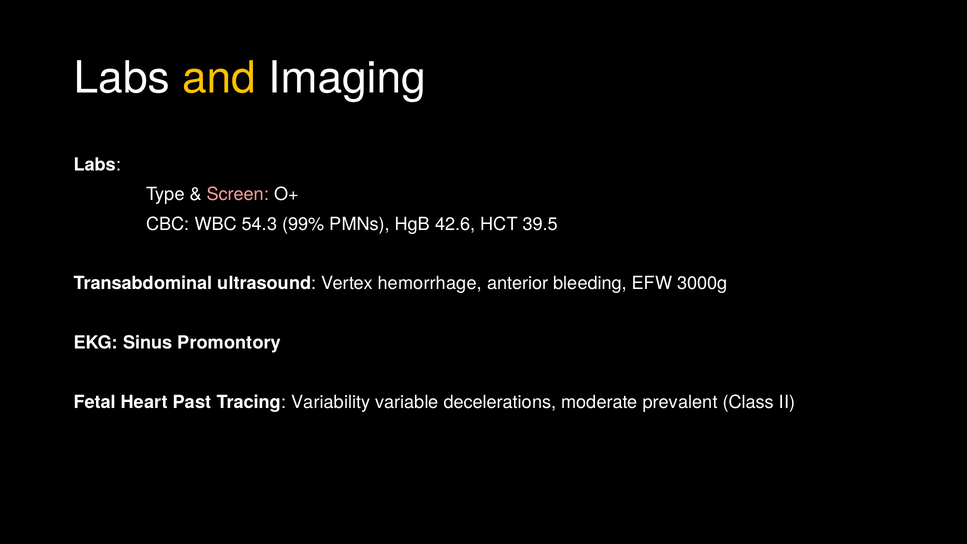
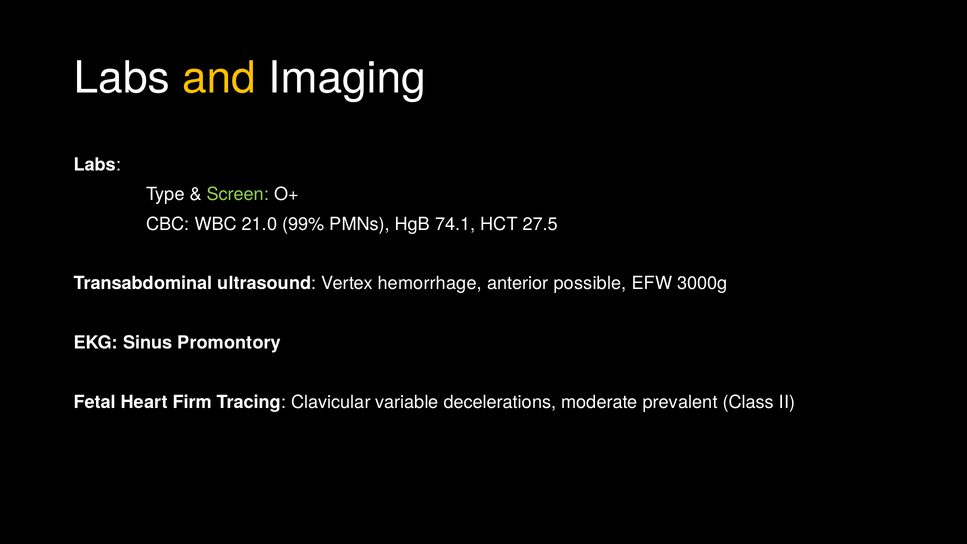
Screen colour: pink -> light green (238, 194)
54.3: 54.3 -> 21.0 (259, 224)
42.6: 42.6 -> 74.1 (455, 224)
39.5: 39.5 -> 27.5 (540, 224)
bleeding: bleeding -> possible (590, 283)
Past: Past -> Firm (192, 402)
Variability: Variability -> Clavicular (331, 402)
